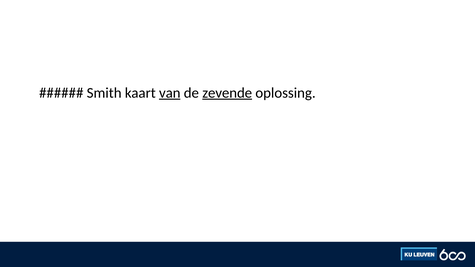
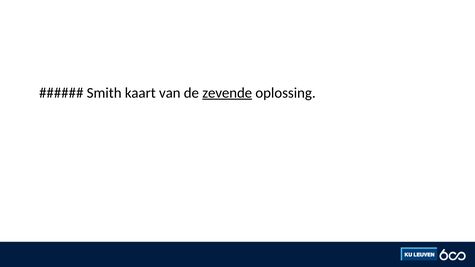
van underline: present -> none (170, 93)
